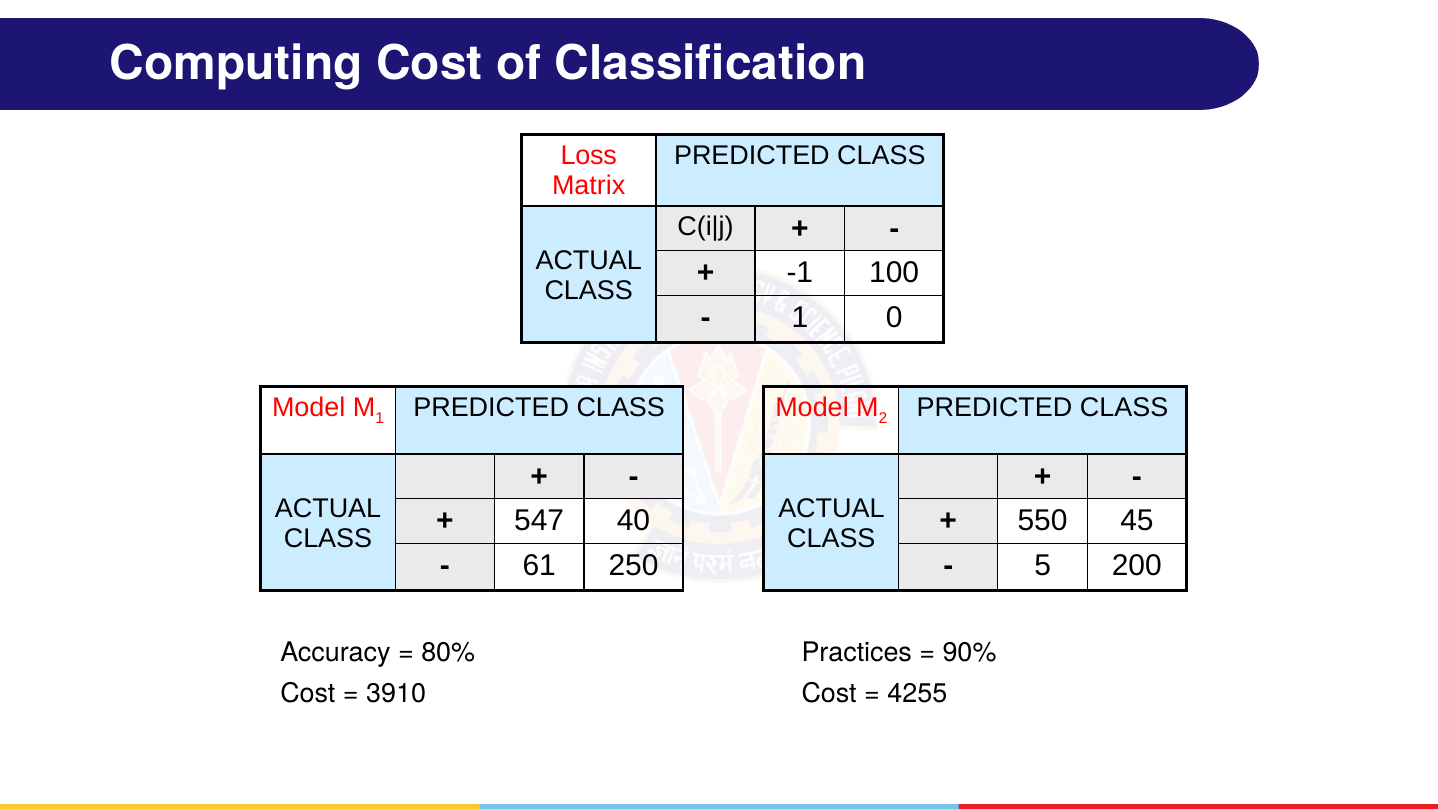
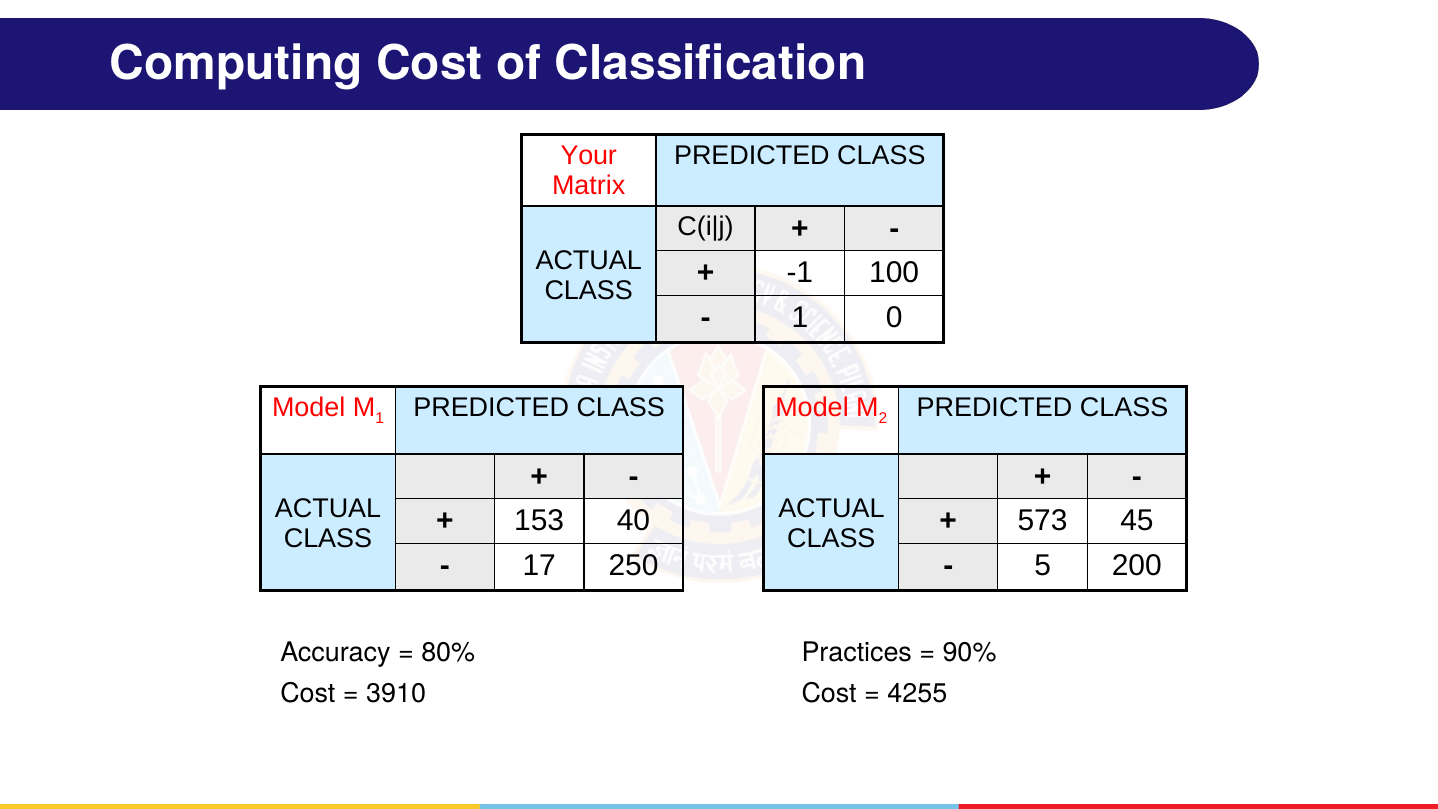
Loss: Loss -> Your (589, 156)
547: 547 -> 153 (539, 521)
550: 550 -> 573 (1043, 521)
61: 61 -> 17 (539, 566)
